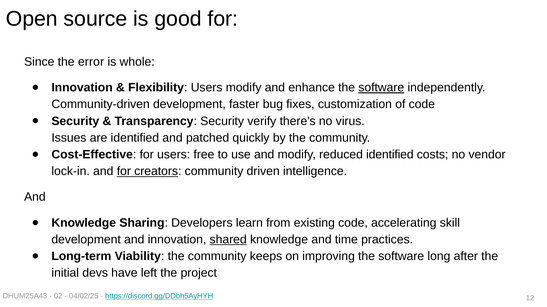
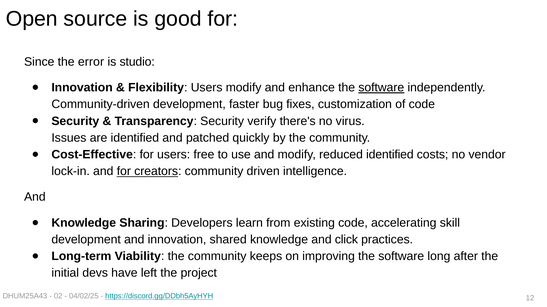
whole: whole -> studio (137, 62)
shared underline: present -> none (228, 240)
time: time -> click (346, 240)
